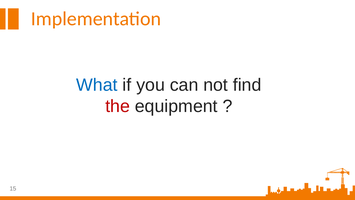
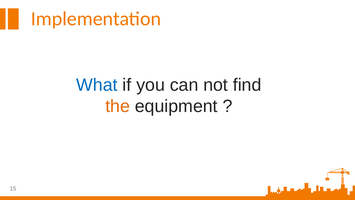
the colour: red -> orange (118, 106)
